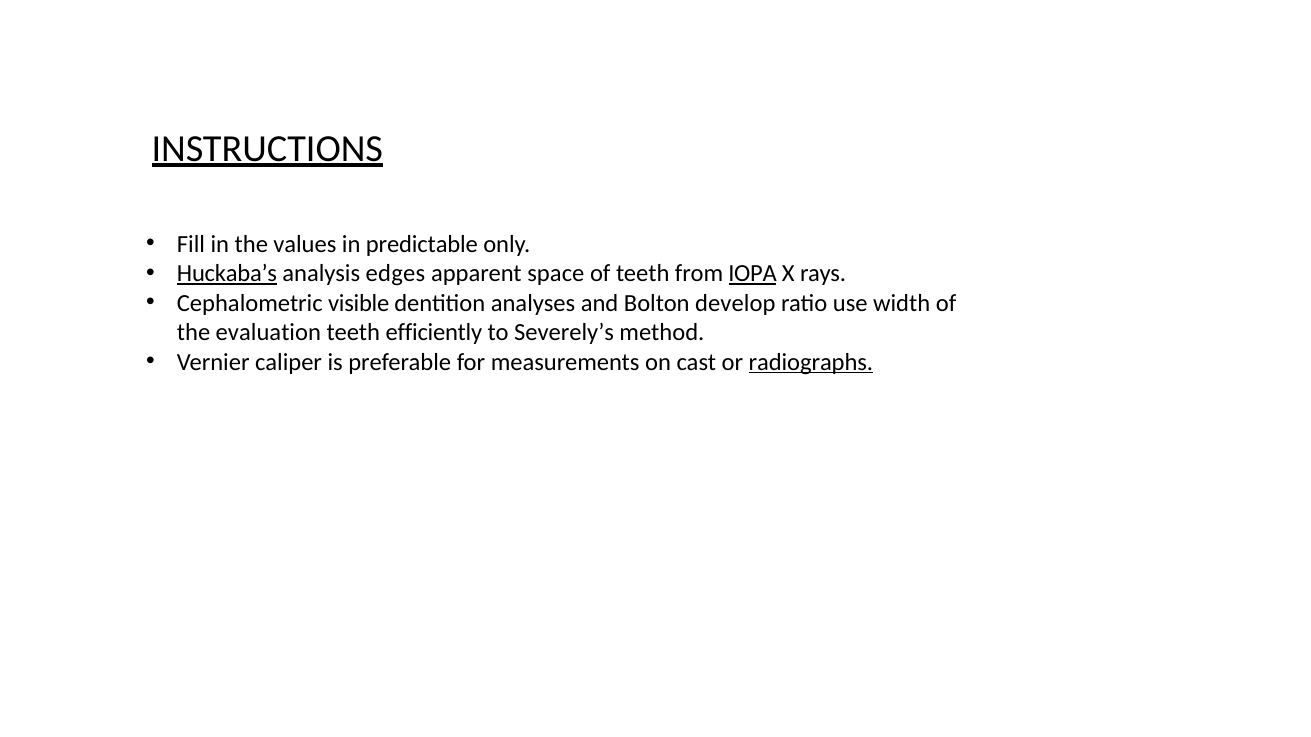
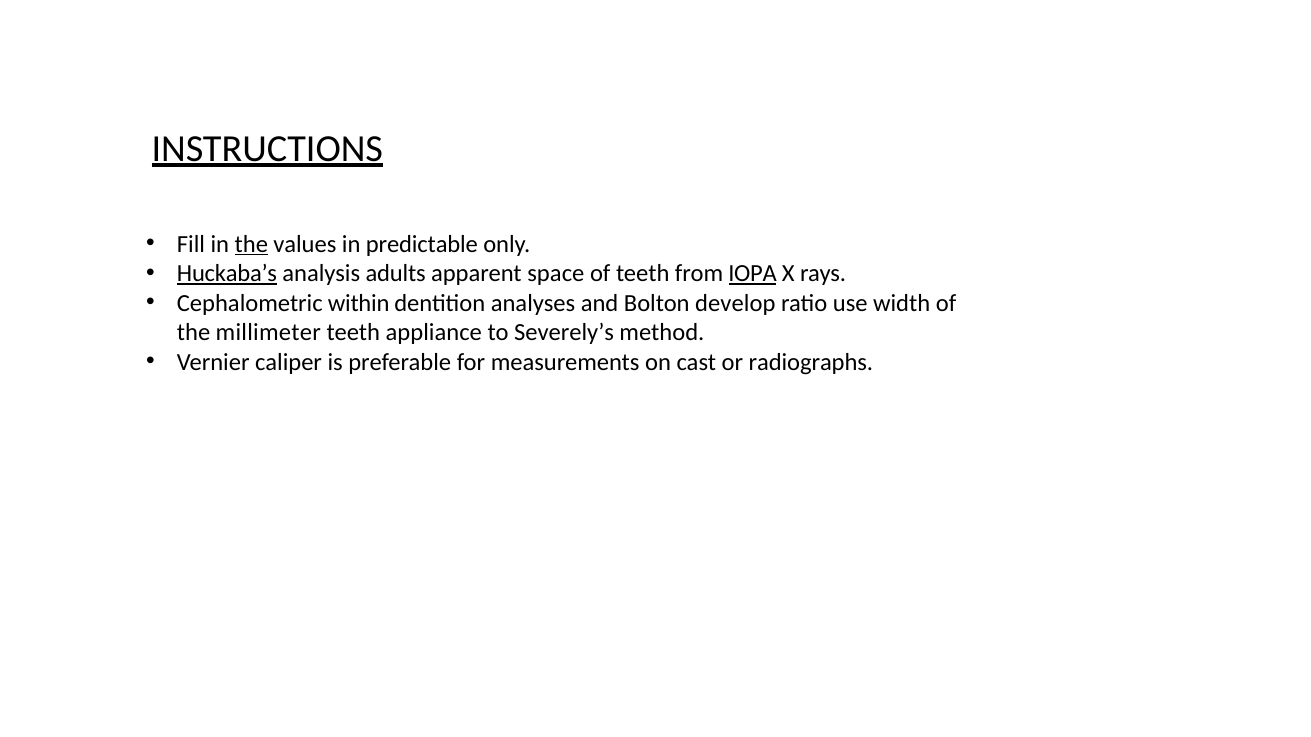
the underline: none -> present (251, 244)
edges: edges -> adults (396, 274)
visible: visible -> within (359, 303)
evaluation: evaluation -> millimeter (268, 333)
efficiently: efficiently -> appliance (434, 333)
radiographs underline: present -> none (811, 362)
